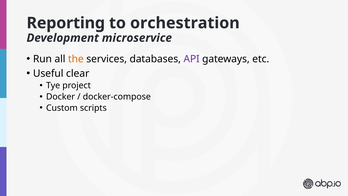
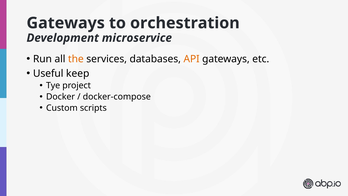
Reporting: Reporting -> Gateways (66, 23)
API colour: purple -> orange (192, 59)
clear: clear -> keep (78, 73)
